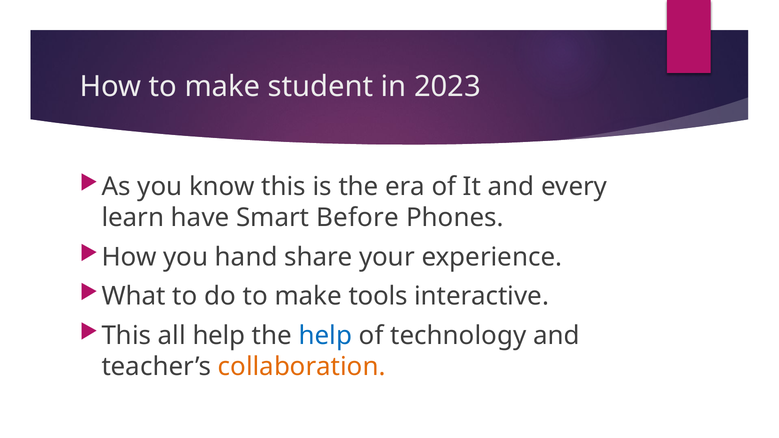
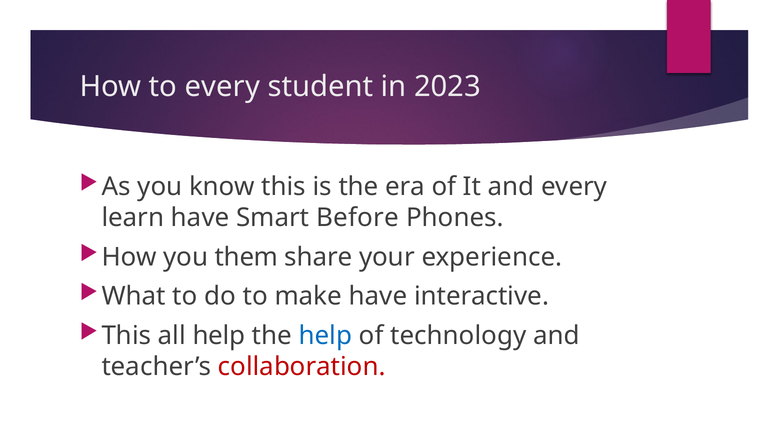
How to make: make -> every (222, 87)
hand: hand -> them (246, 257)
make tools: tools -> have (378, 296)
collaboration colour: orange -> red (302, 367)
